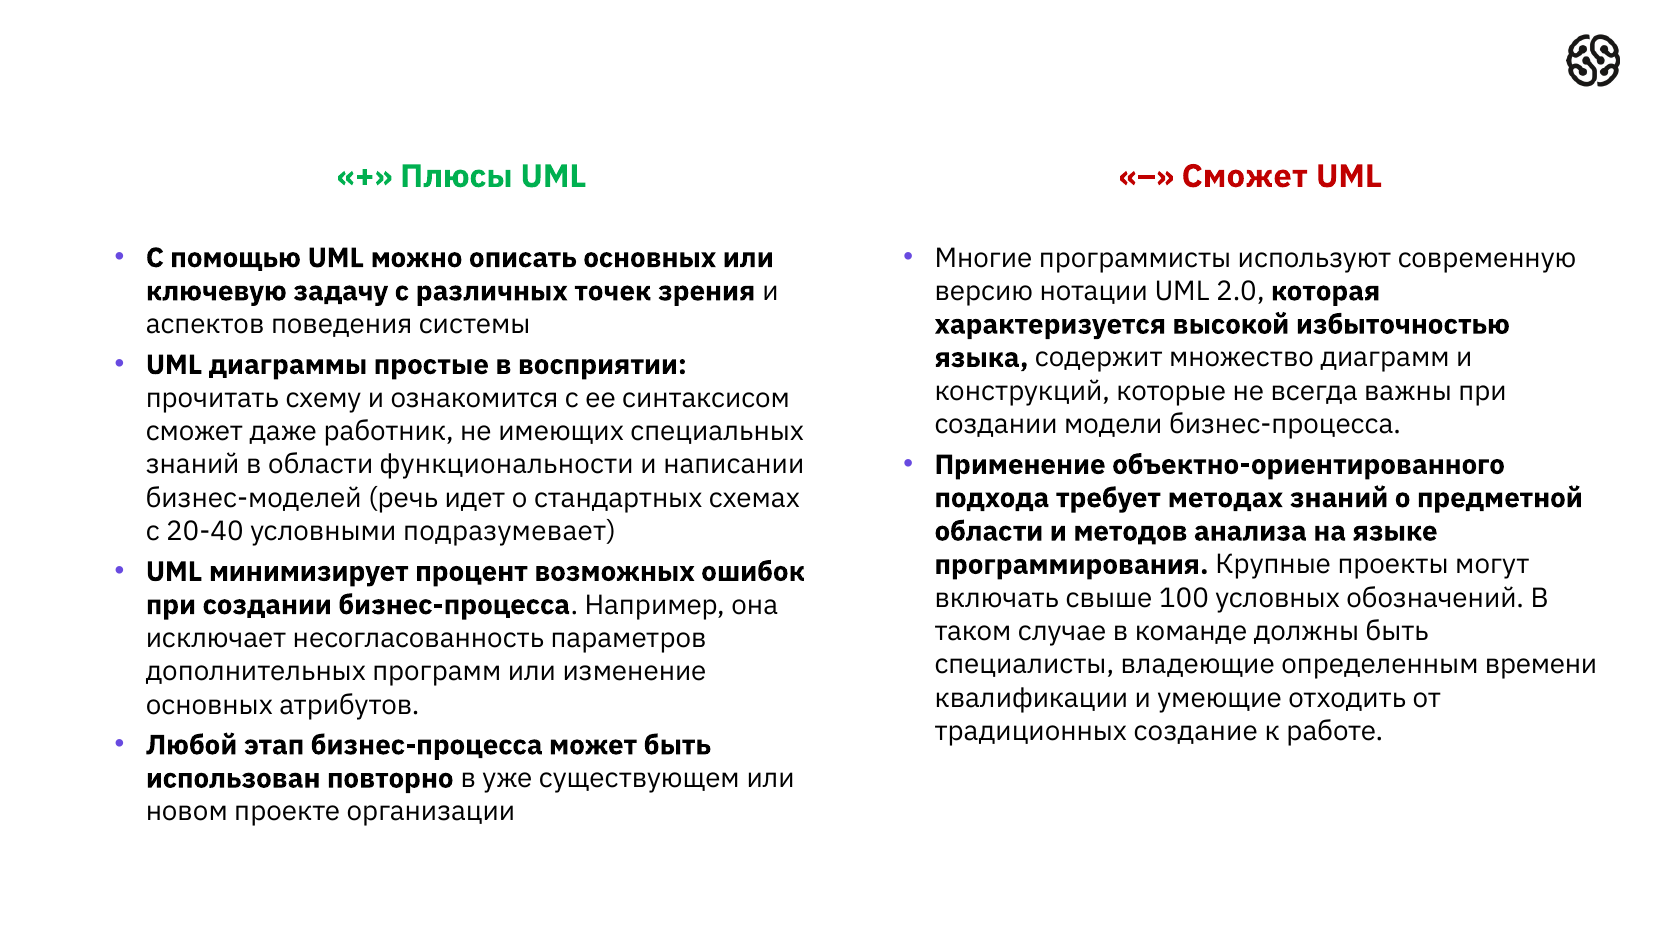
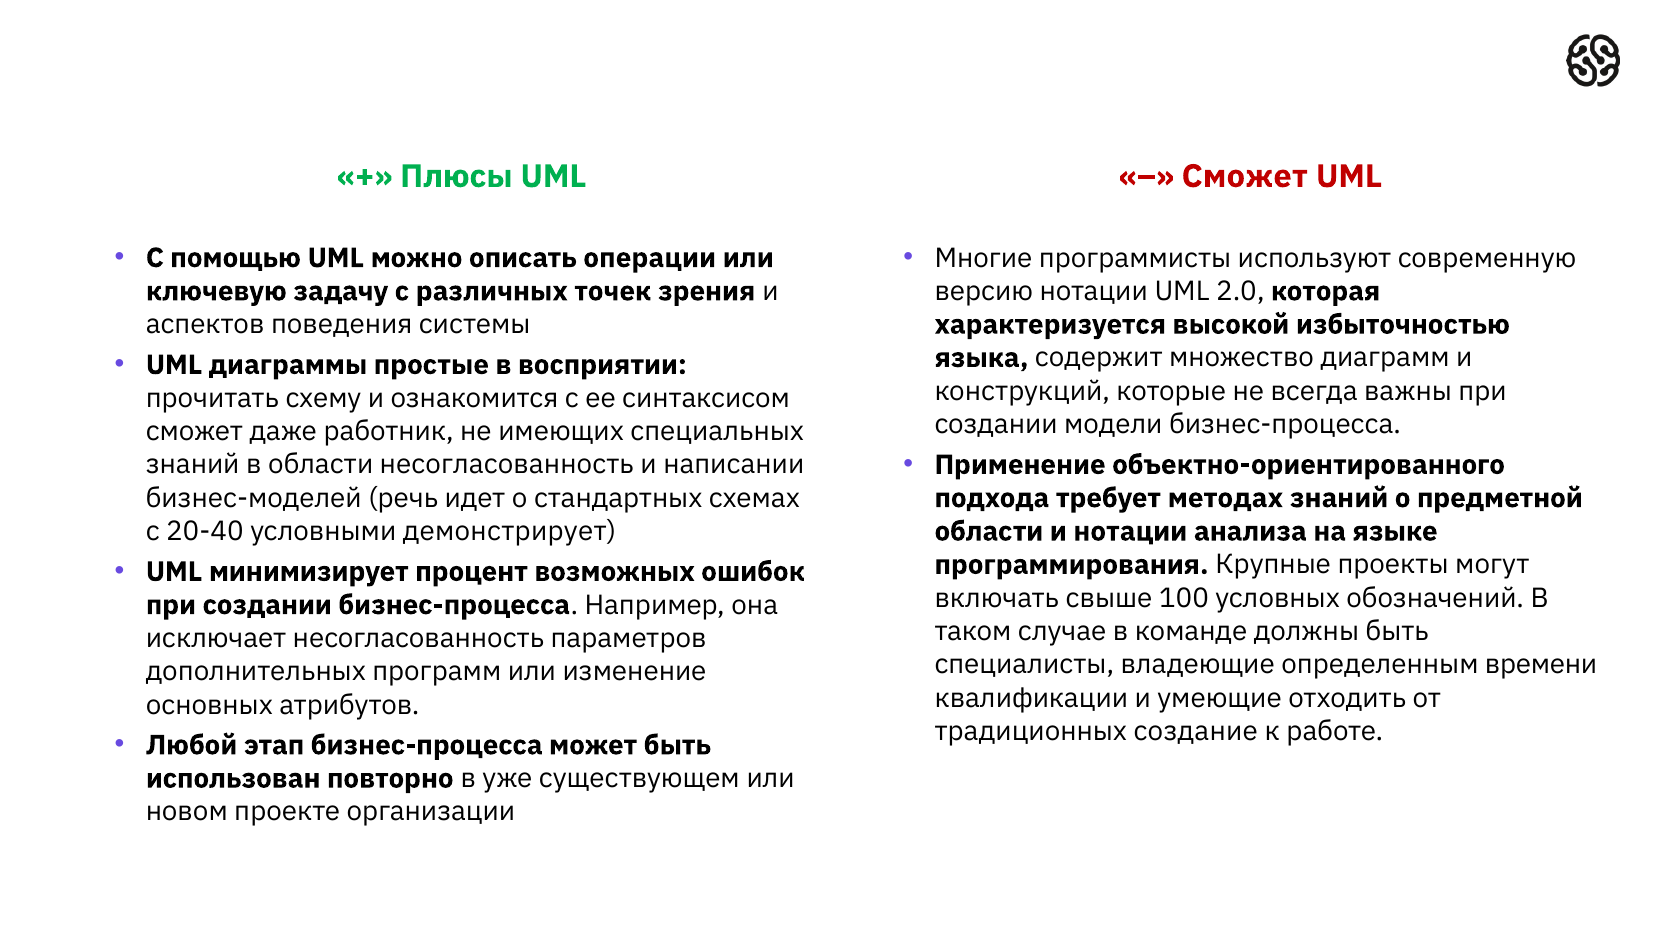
описать основных: основных -> операции (650, 258)
области функциональности: функциональности -> несогласованность (507, 465)
и методов: методов -> нотации (1130, 531)
подразумевает: подразумевает -> демонстрирует (510, 531)
